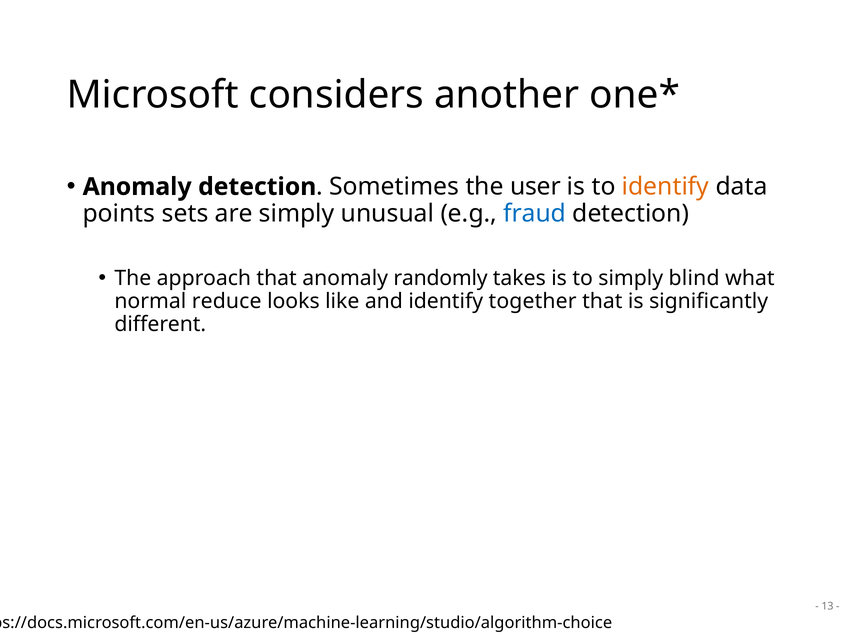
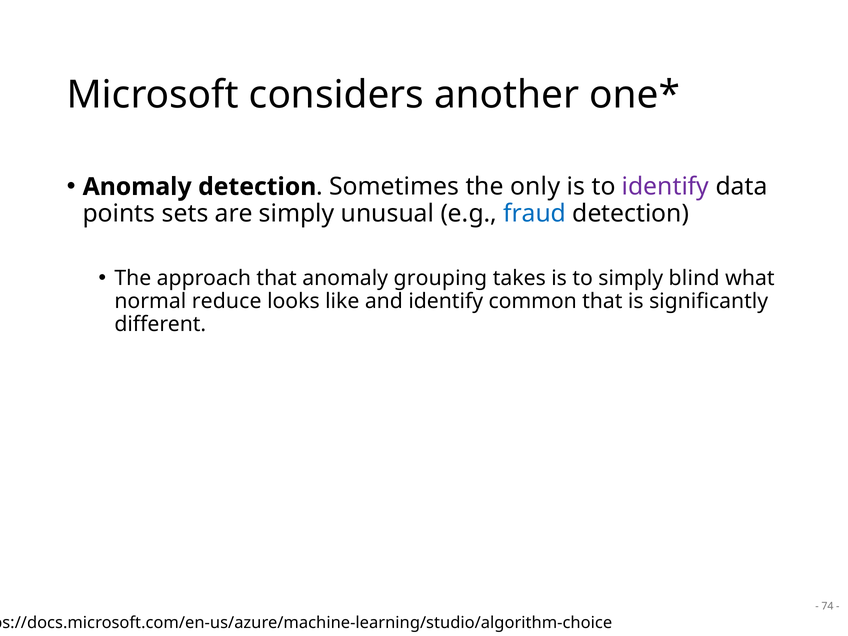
user: user -> only (535, 187)
identify colour: orange -> purple (665, 187)
randomly: randomly -> grouping (440, 278)
together: together -> common (533, 301)
13: 13 -> 74 (827, 606)
